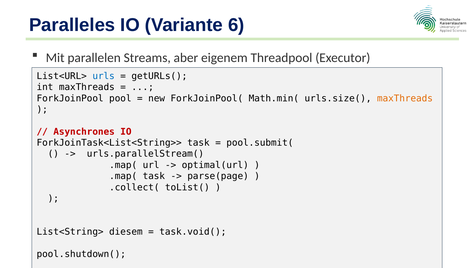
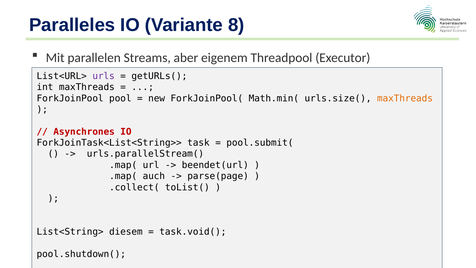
6: 6 -> 8 (236, 25)
urls colour: blue -> purple (104, 76)
optimal(url: optimal(url -> beendet(url (215, 165)
.map( task: task -> auch (154, 176)
